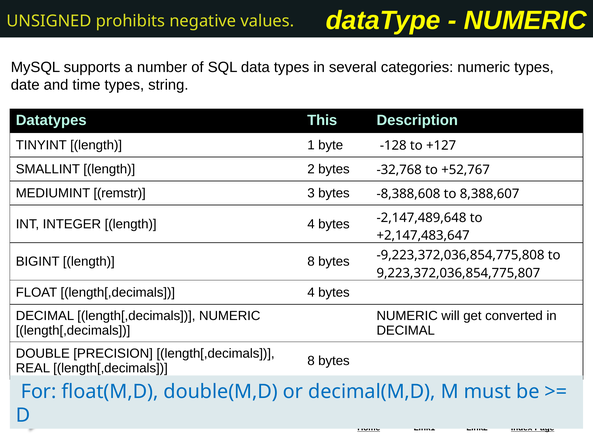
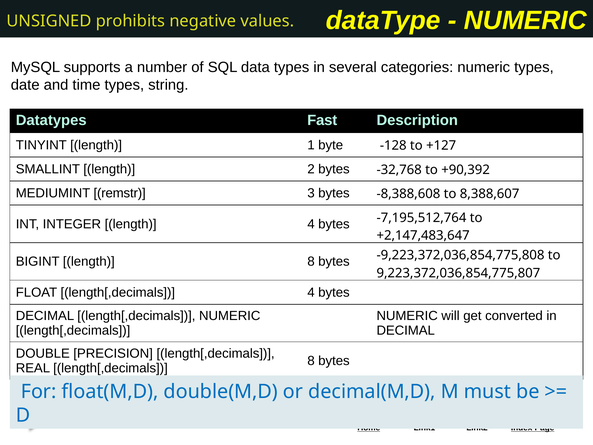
This: This -> Fast (322, 120)
+52,767: +52,767 -> +90,392 (466, 170)
-2,147,489,648: -2,147,489,648 -> -7,195,512,764 (421, 218)
